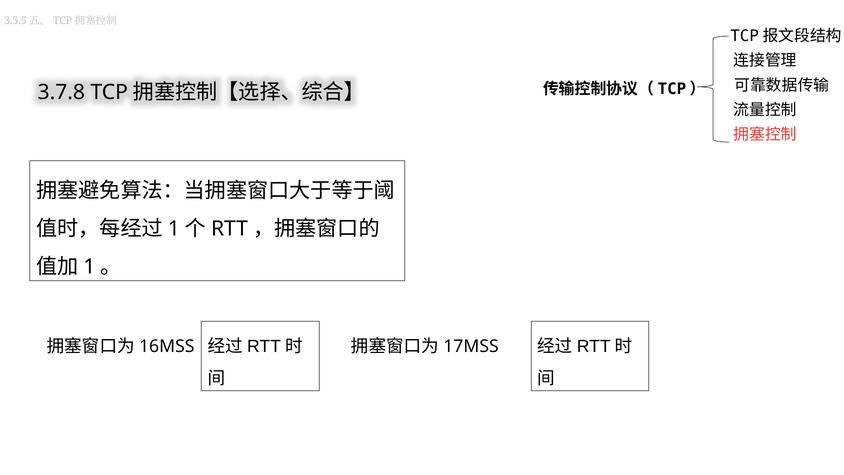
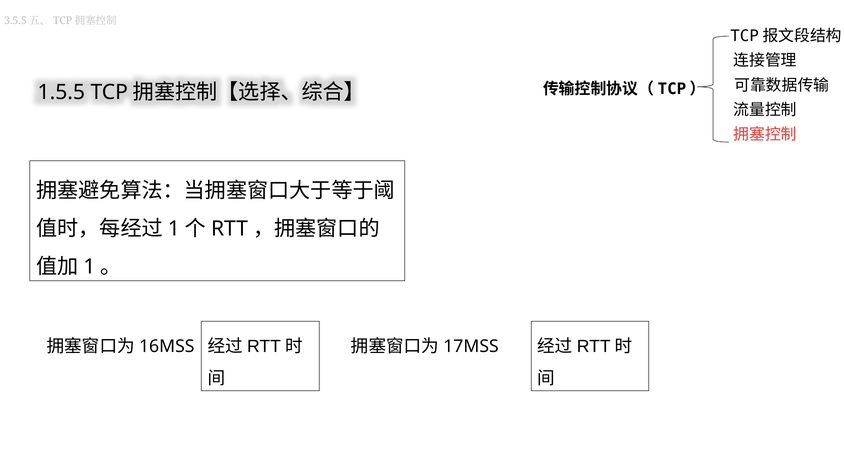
3.7.8: 3.7.8 -> 1.5.5 (61, 92)
